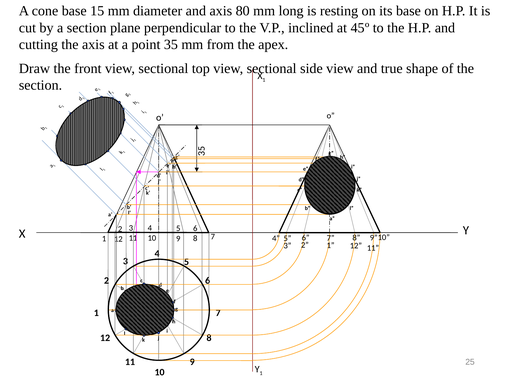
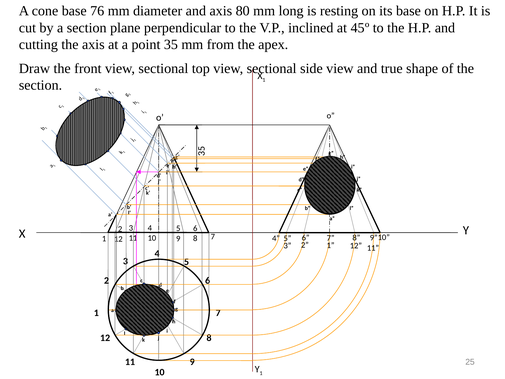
15: 15 -> 76 (97, 11)
